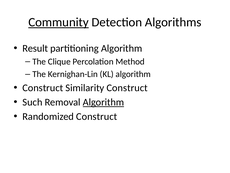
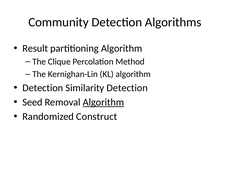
Community underline: present -> none (59, 22)
Construct: Construct -> Detection (43, 88)
Similarity Construct: Construct -> Detection (127, 88)
Such: Such -> Seed (32, 102)
